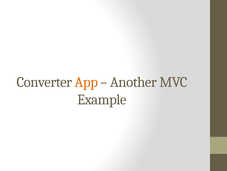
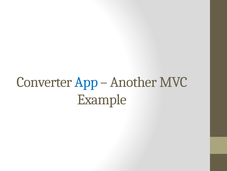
App colour: orange -> blue (86, 82)
